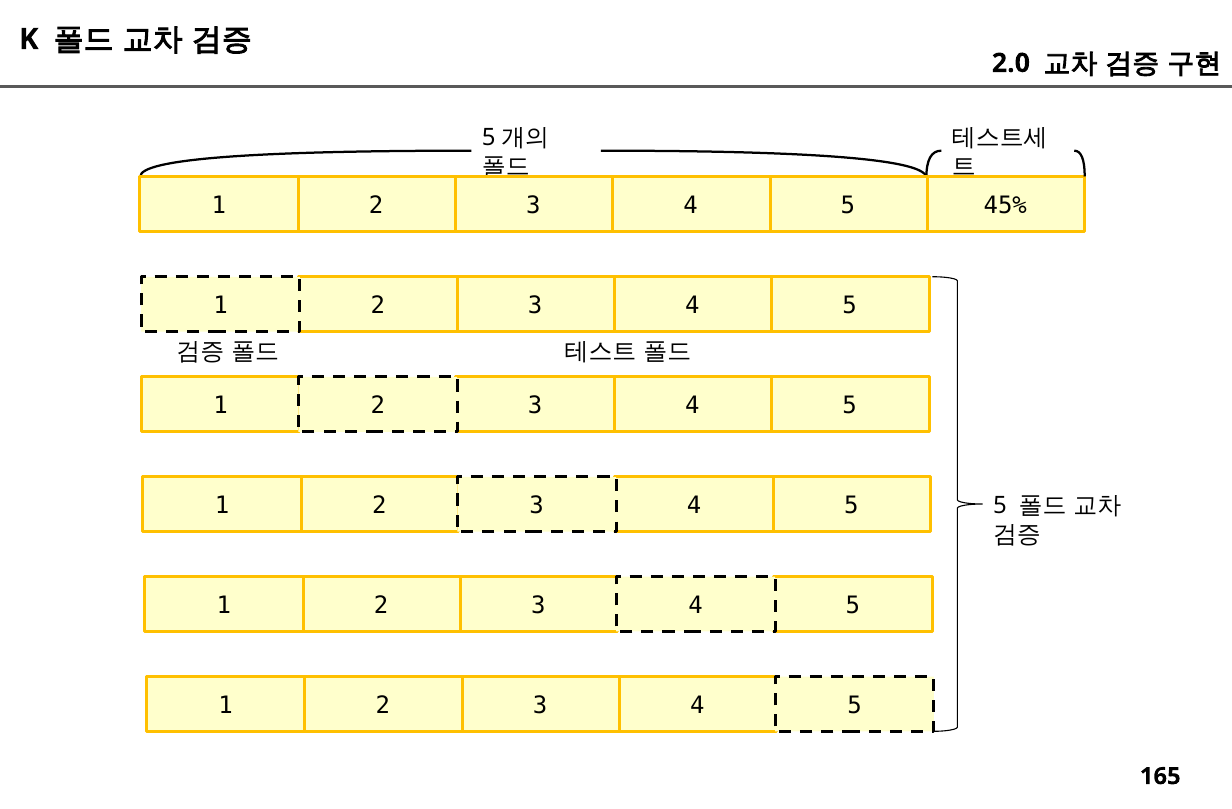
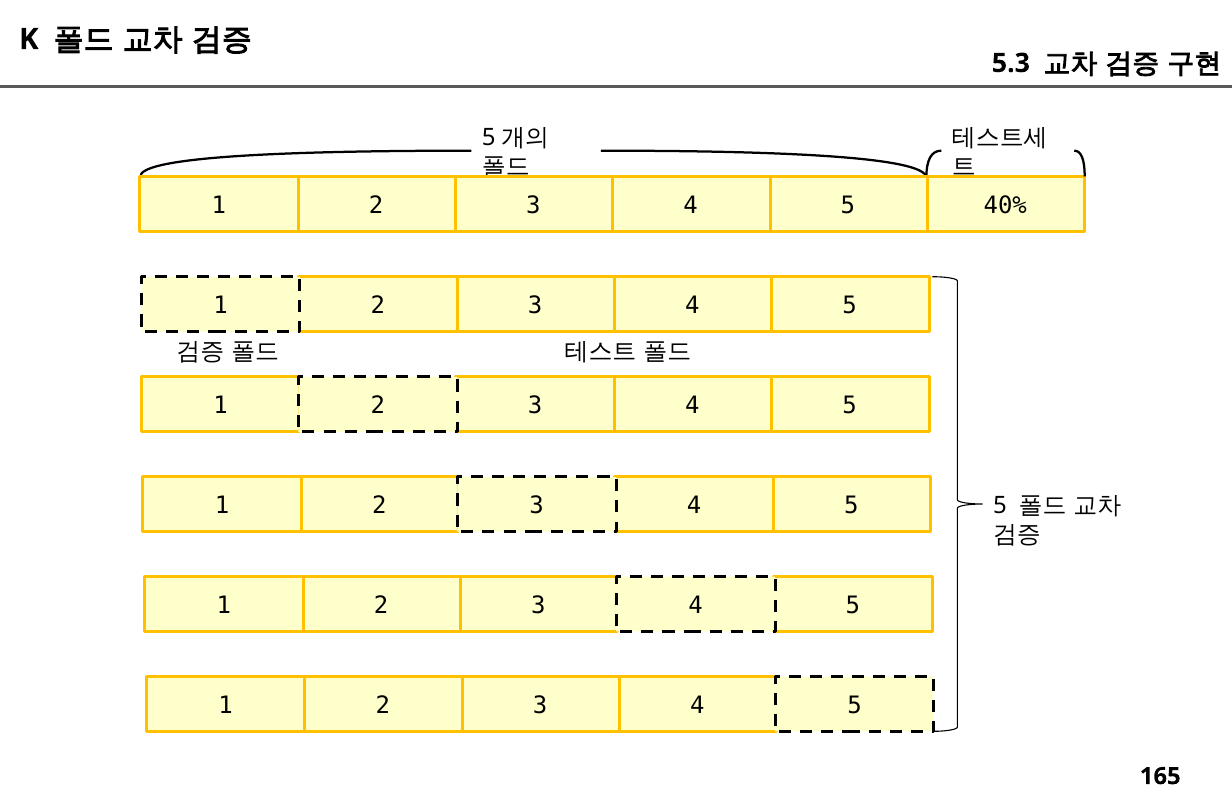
2.0: 2.0 -> 5.3 (1011, 63)
45%: 45% -> 40% (1005, 206)
